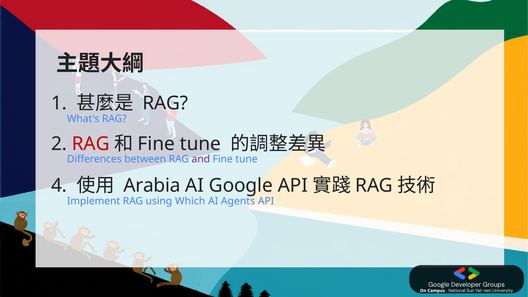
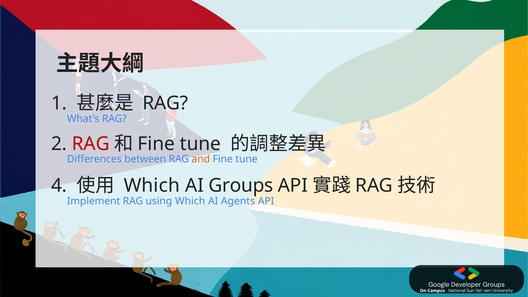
and colour: purple -> orange (201, 159)
Arabia: Arabia -> Which (152, 186)
AI Google: Google -> Groups (241, 186)
